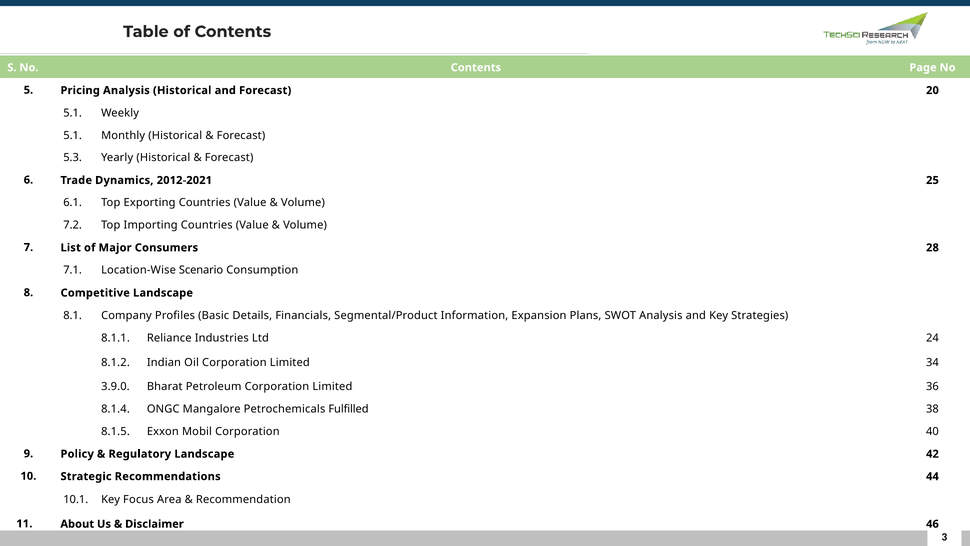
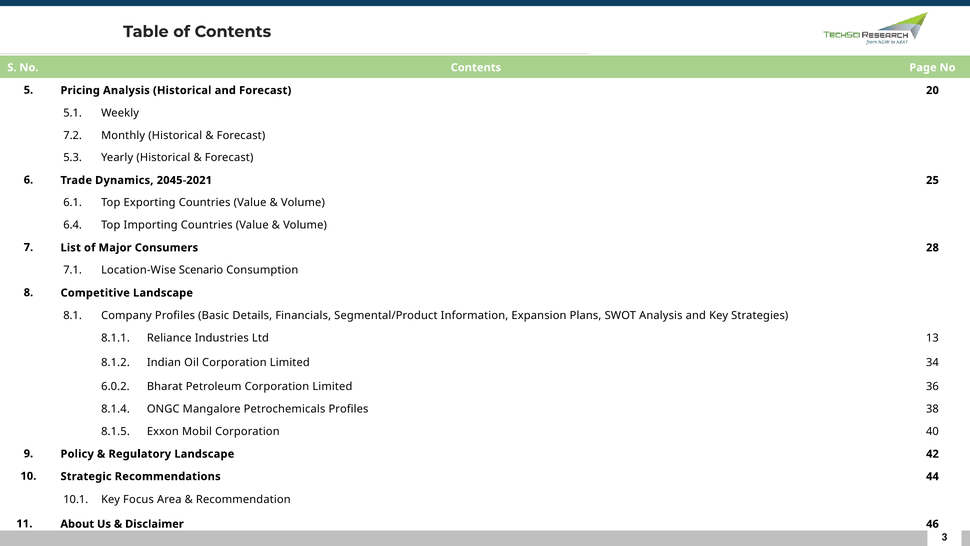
5.1: 5.1 -> 7.2 (73, 135)
2012-2021: 2012-2021 -> 2045-2021 (184, 180)
7.2: 7.2 -> 6.4 (73, 225)
24: 24 -> 13 (932, 338)
3.9.0: 3.9.0 -> 6.0.2 (115, 386)
Petrochemicals Fulfilled: Fulfilled -> Profiles (348, 409)
